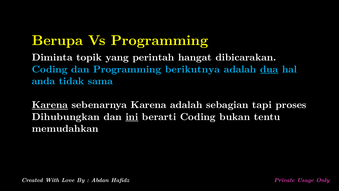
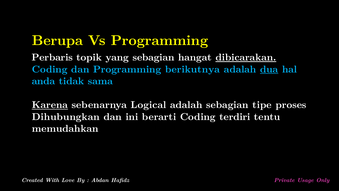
Diminta: Diminta -> Perbaris (52, 57)
yang perintah: perintah -> sebagian (153, 57)
dibicarakan underline: none -> present (246, 57)
sebenarnya Karena: Karena -> Logical (148, 105)
tapi: tapi -> tipe (262, 105)
ini underline: present -> none (132, 117)
bukan: bukan -> terdiri (235, 117)
